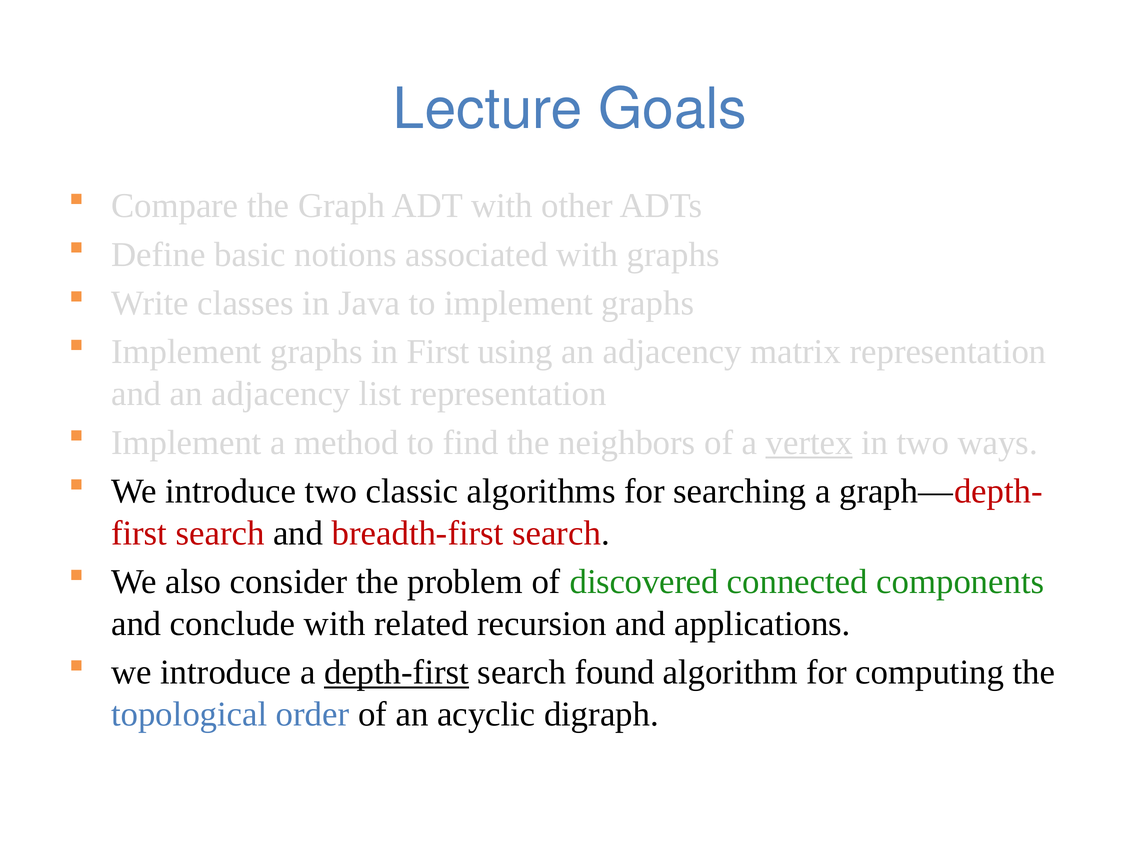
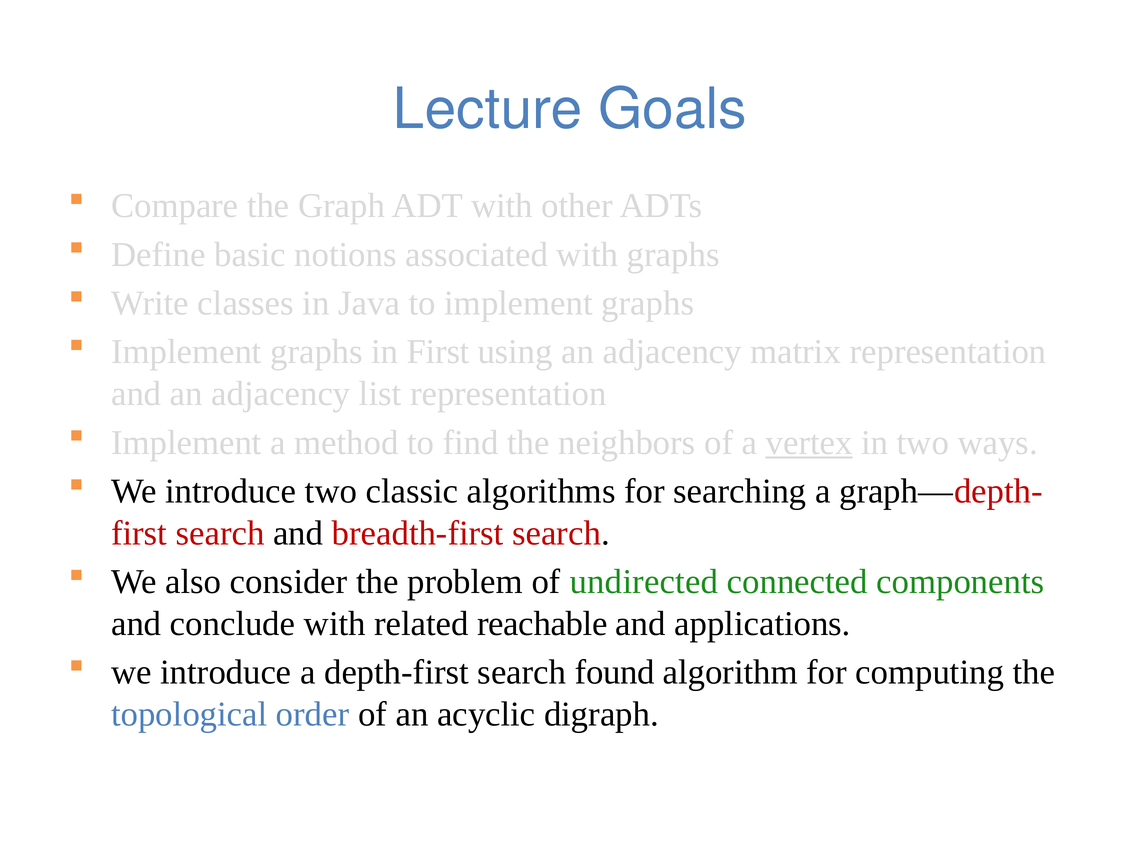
discovered: discovered -> undirected (644, 582)
recursion: recursion -> reachable (542, 624)
depth-first underline: present -> none (397, 672)
